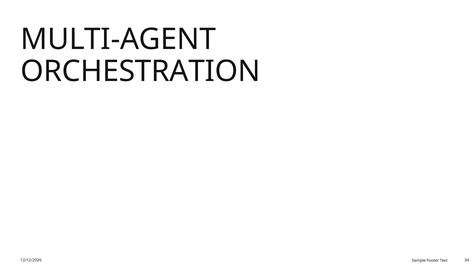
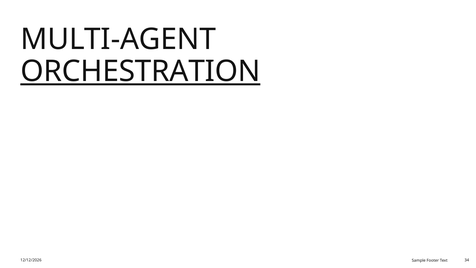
ORCHESTRATION underline: none -> present (140, 71)
